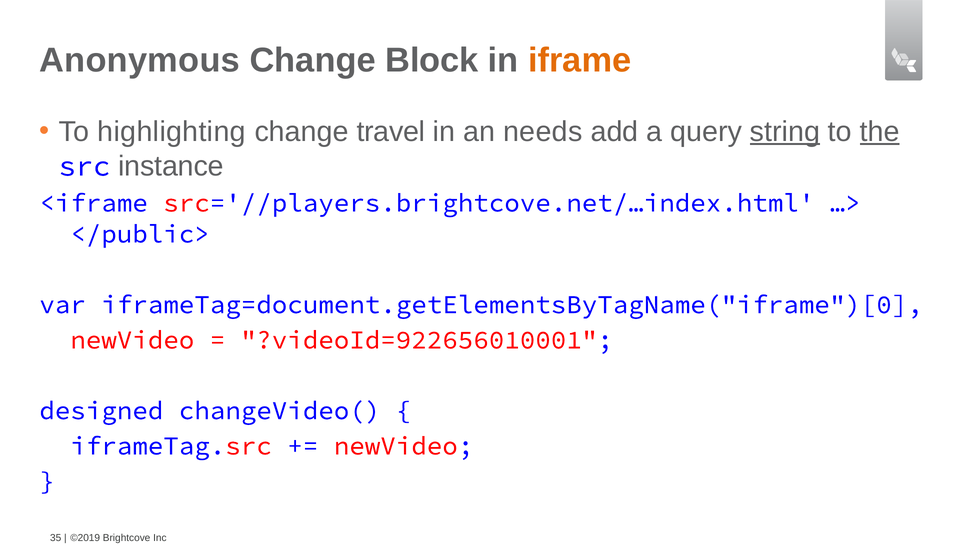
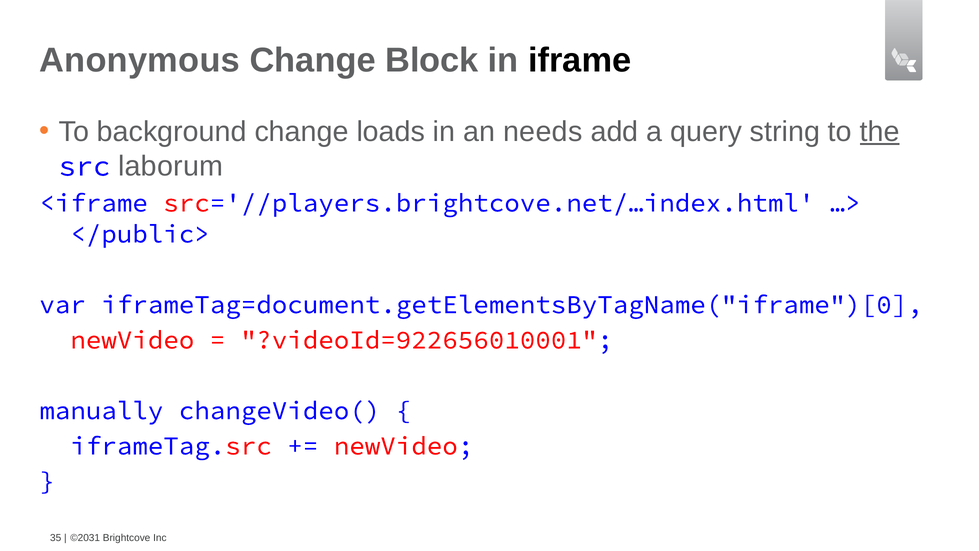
iframe colour: orange -> black (580, 60)
highlighting: highlighting -> background (172, 132)
travel: travel -> loads (391, 132)
string underline: present -> none (785, 132)
instance: instance -> laborum (171, 166)
designed: designed -> manually (101, 410)
©2019: ©2019 -> ©2031 (85, 538)
